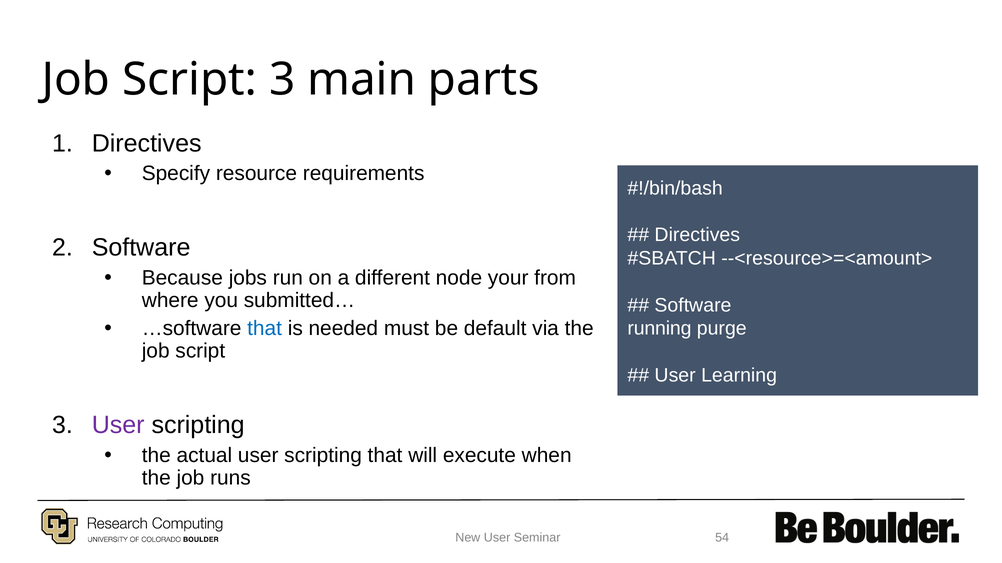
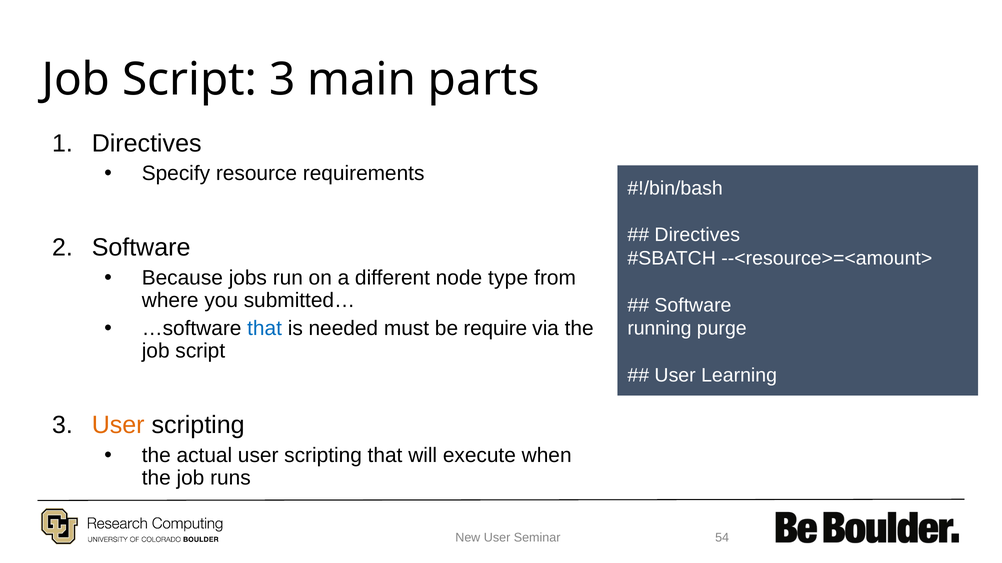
your: your -> type (508, 278)
default: default -> require (495, 329)
User colour: purple -> orange (118, 426)
